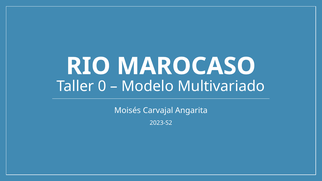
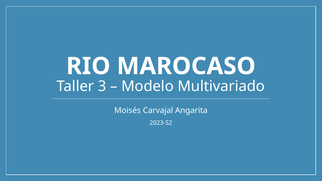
0: 0 -> 3 (102, 86)
